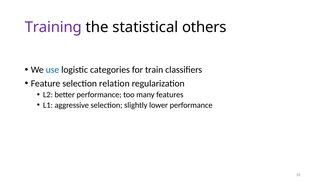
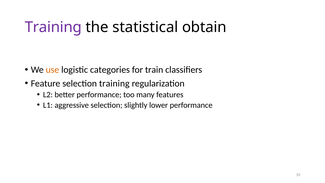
others: others -> obtain (204, 27)
use colour: blue -> orange (52, 70)
selection relation: relation -> training (114, 83)
